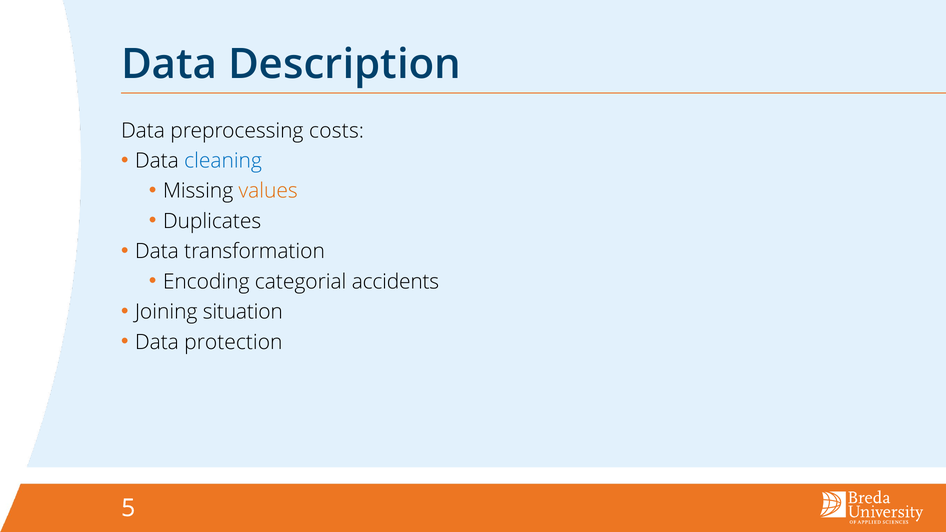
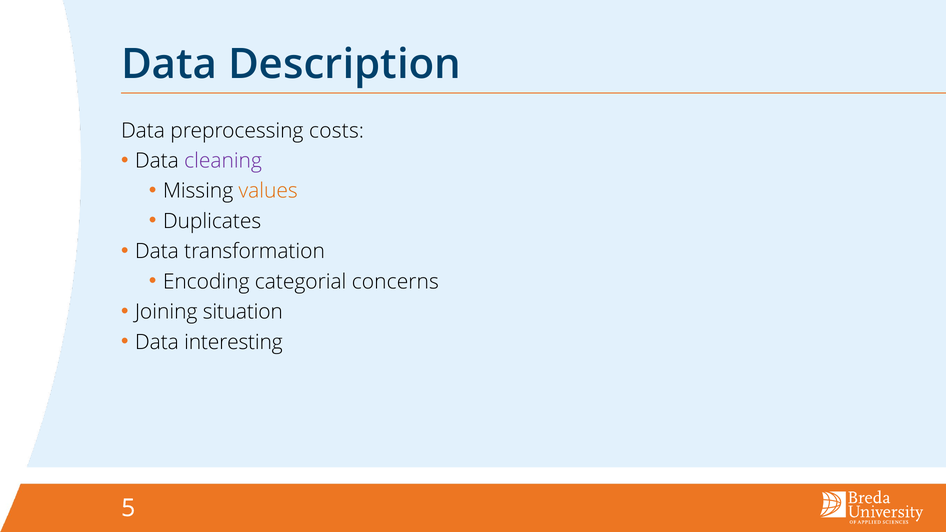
cleaning colour: blue -> purple (223, 161)
accidents: accidents -> concerns (395, 282)
protection: protection -> interesting (233, 342)
